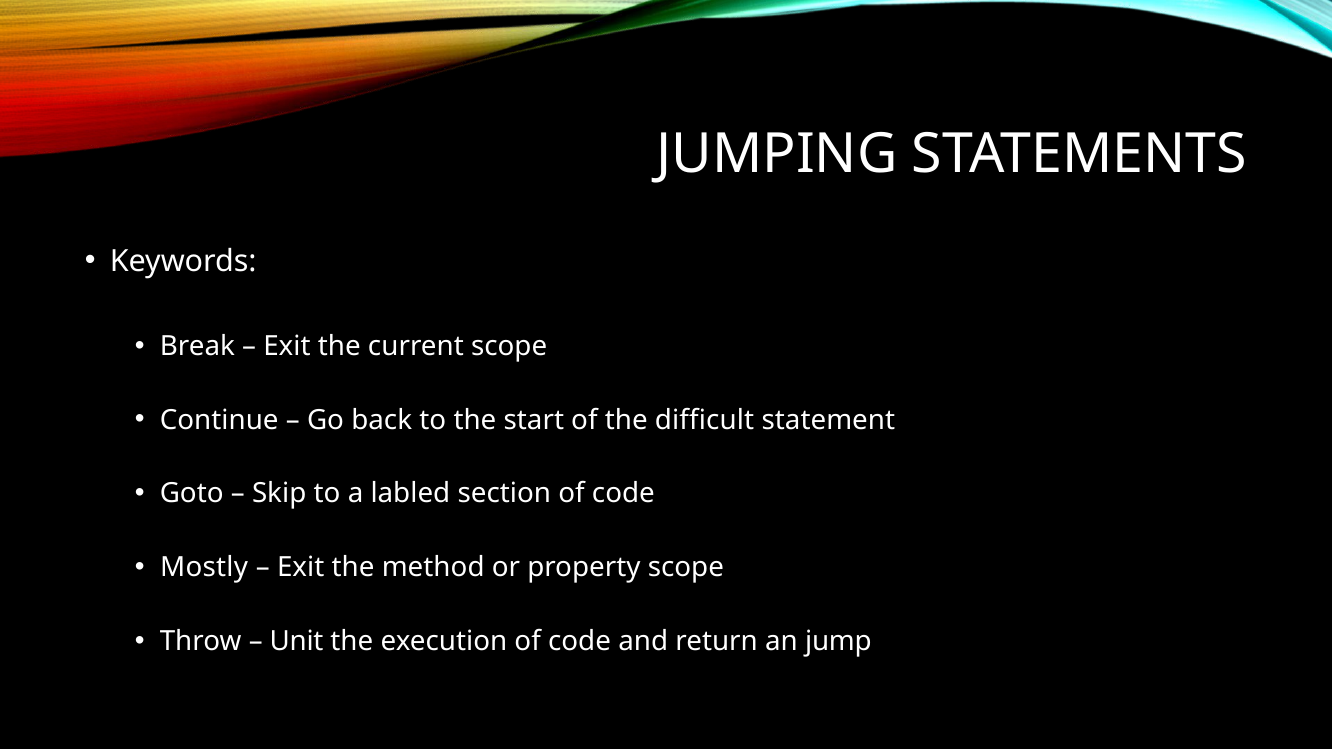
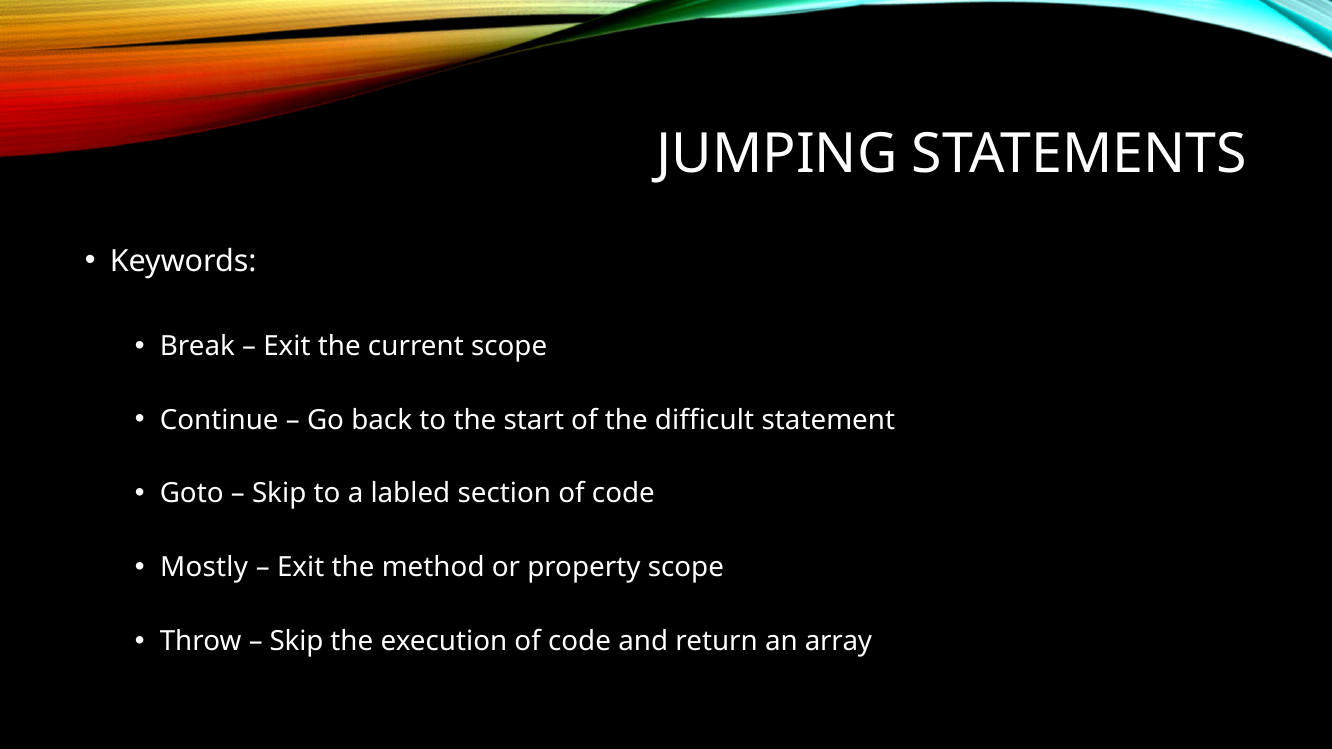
Unit: Unit -> Skip (297, 641)
jump: jump -> array (838, 641)
